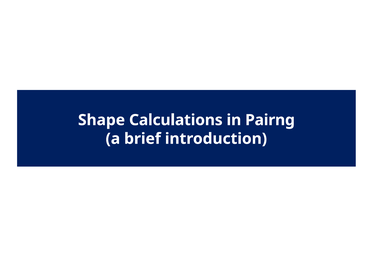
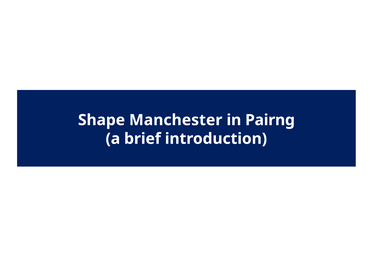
Calculations: Calculations -> Manchester (176, 120)
